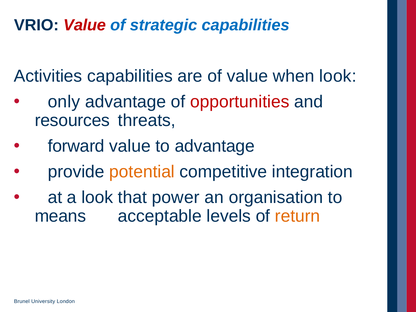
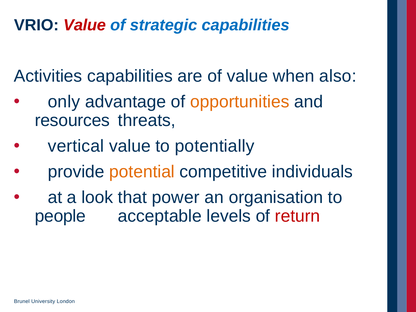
when look: look -> also (338, 76)
opportunities colour: red -> orange (240, 102)
forward: forward -> vertical (76, 146)
to advantage: advantage -> potentially (215, 146)
integration: integration -> individuals (312, 172)
means: means -> people (60, 216)
return colour: orange -> red (298, 216)
